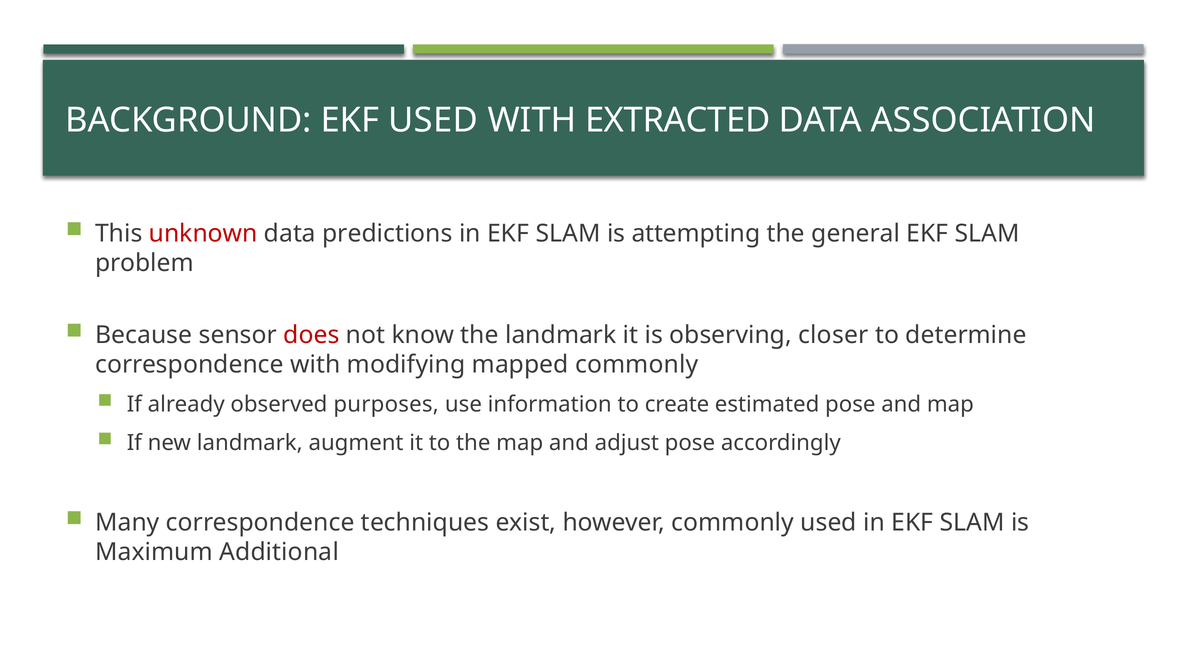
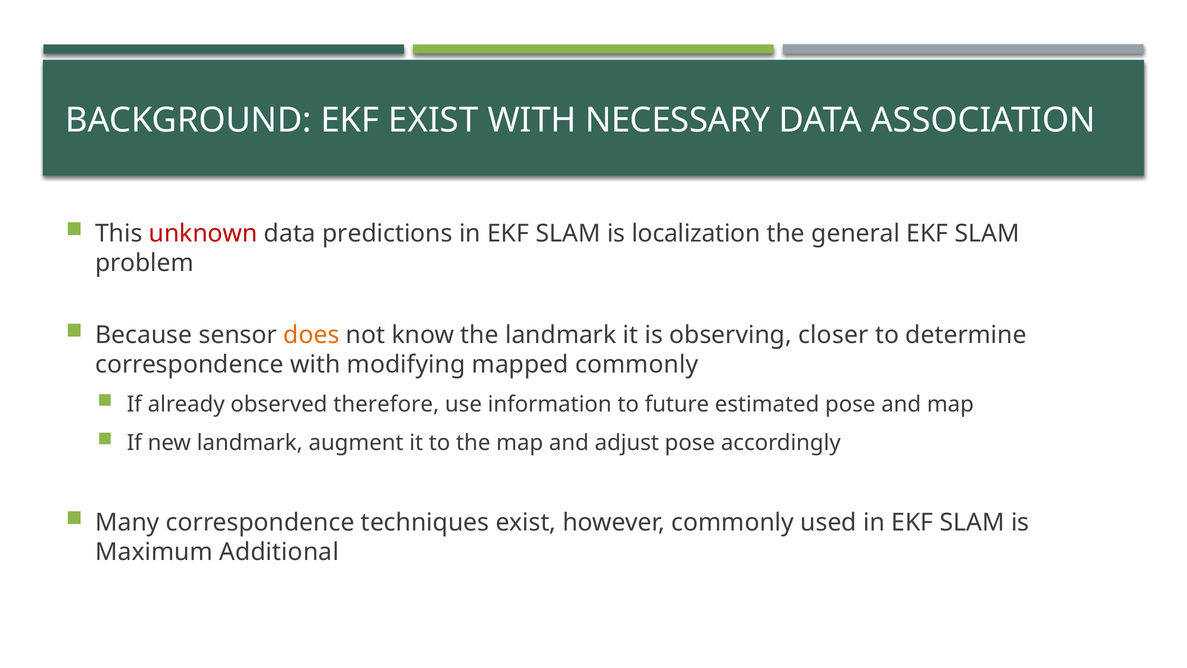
EKF USED: USED -> EXIST (433, 120)
EXTRACTED: EXTRACTED -> NECESSARY (678, 120)
attempting: attempting -> localization (696, 233)
does colour: red -> orange (311, 335)
purposes: purposes -> therefore (386, 404)
create: create -> future (677, 404)
